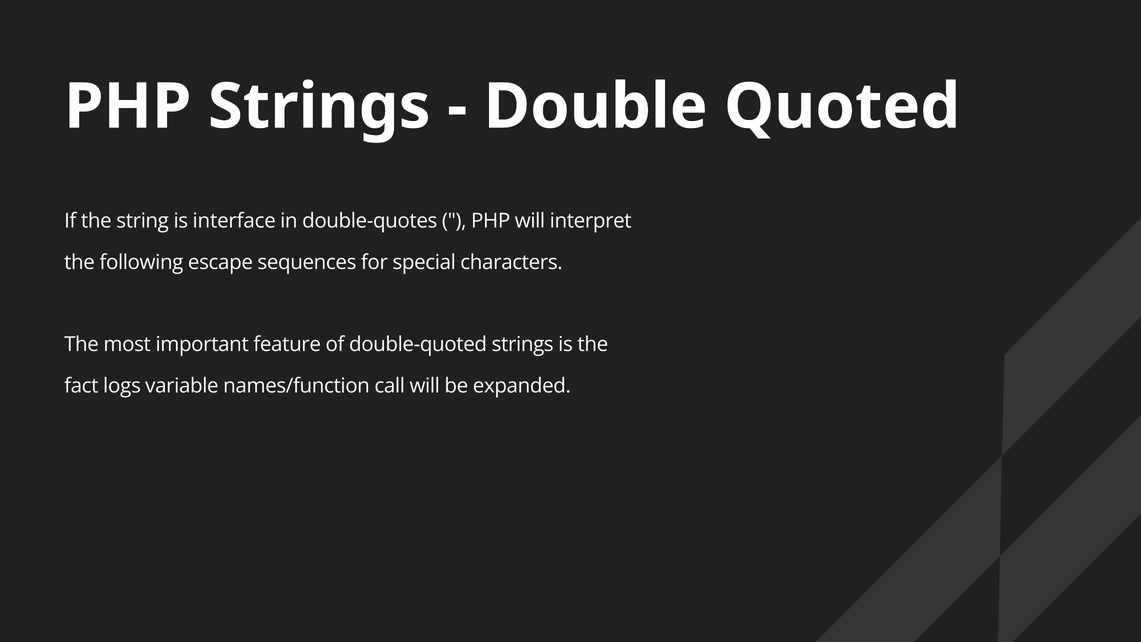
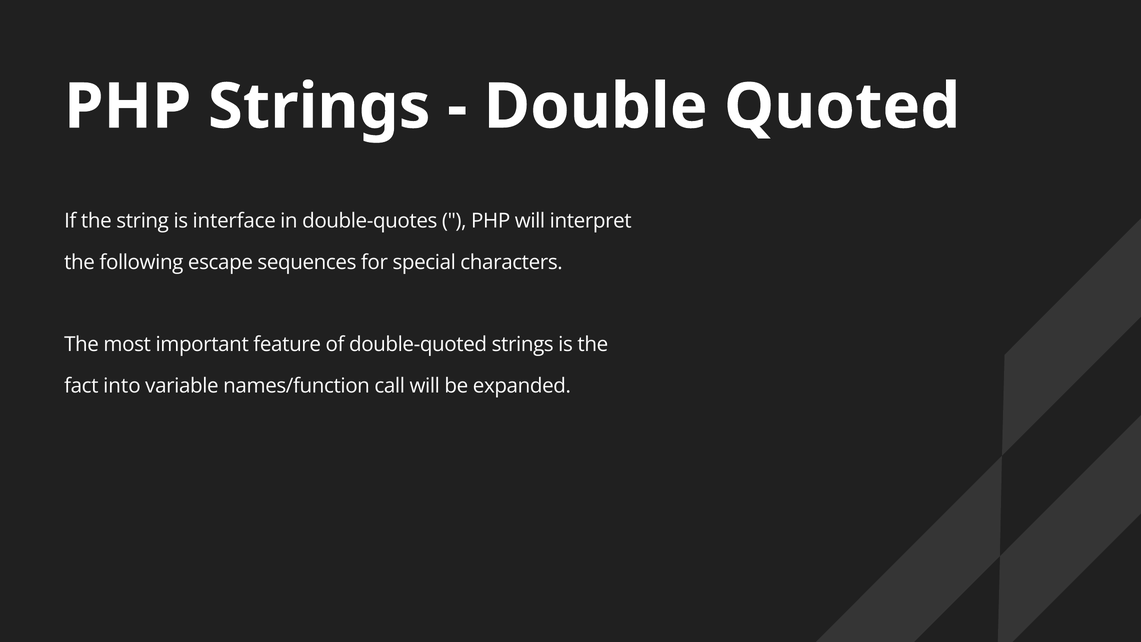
logs: logs -> into (122, 386)
